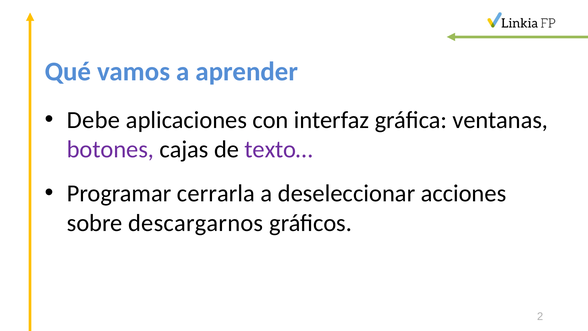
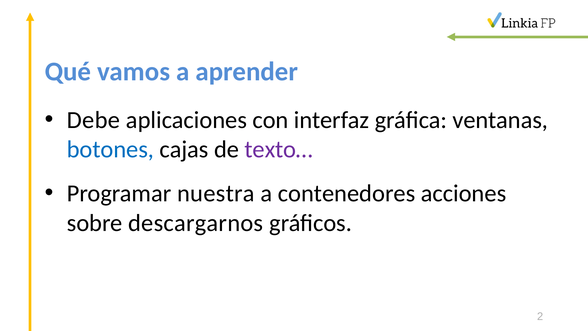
botones colour: purple -> blue (110, 149)
cerrarla: cerrarla -> nuestra (216, 193)
deseleccionar: deseleccionar -> contenedores (347, 193)
